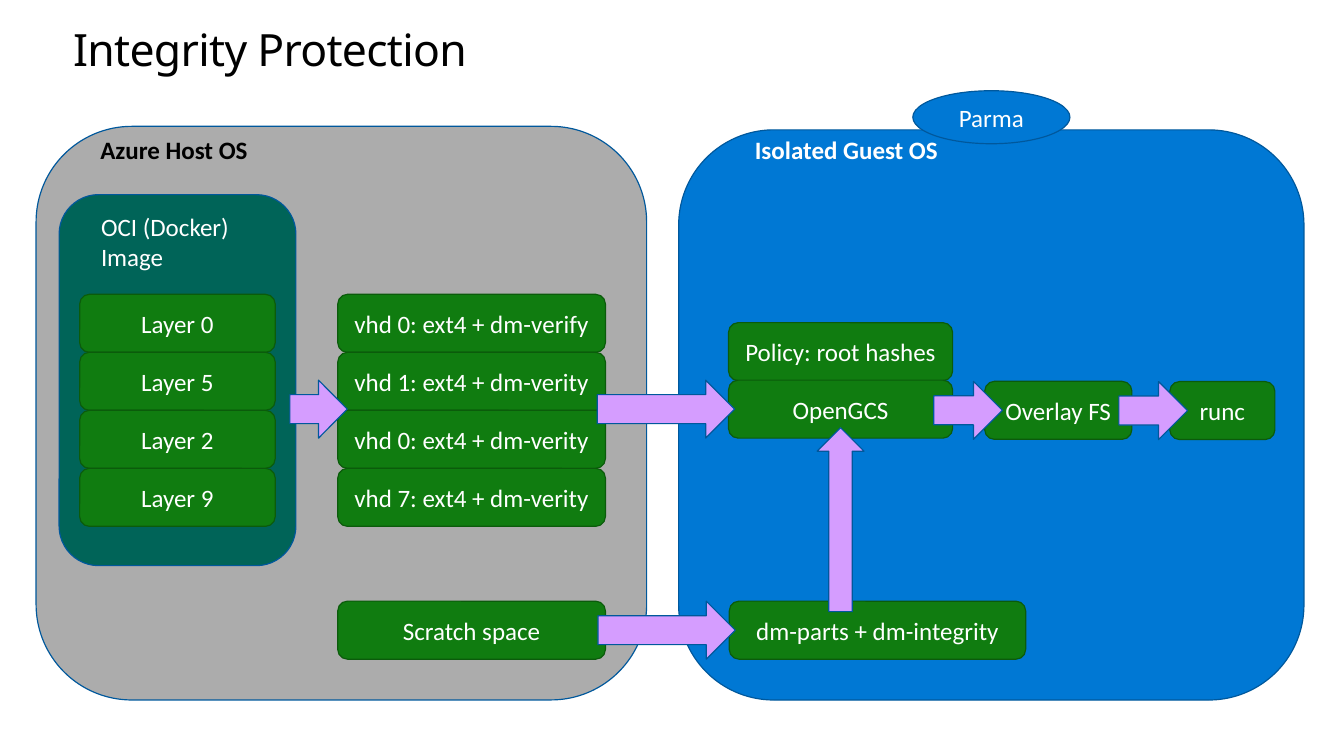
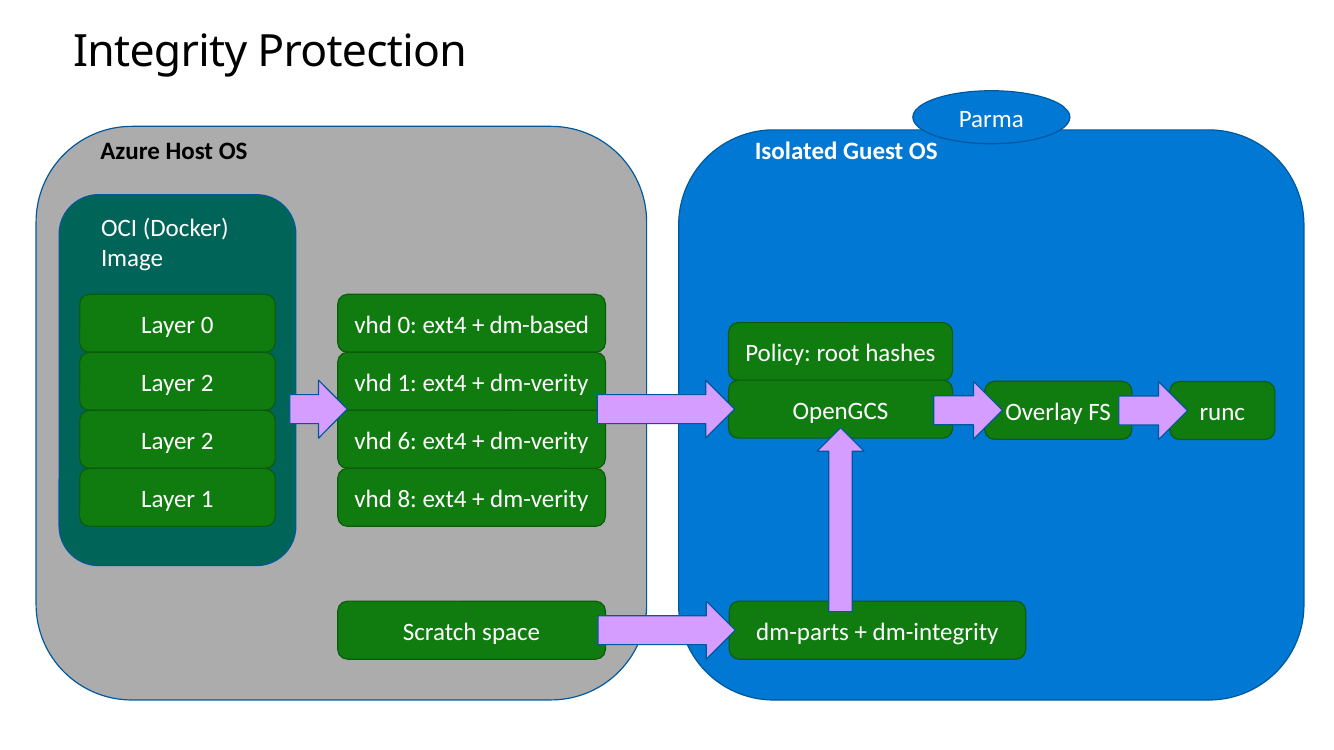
dm-verify: dm-verify -> dm-based (539, 325)
5: 5 -> 2 (207, 383)
0: 0 -> 6 (407, 441)
Layer 9: 9 -> 1 (207, 499)
7: 7 -> 8 (407, 499)
